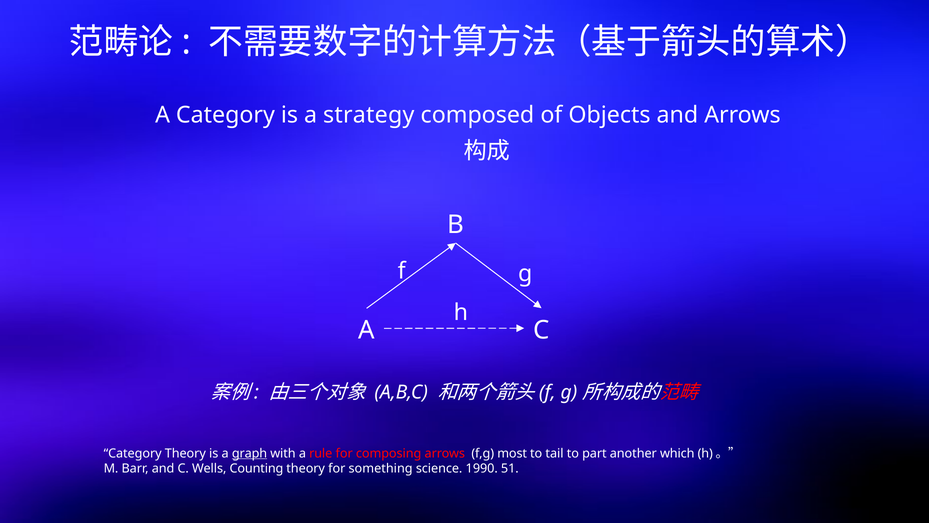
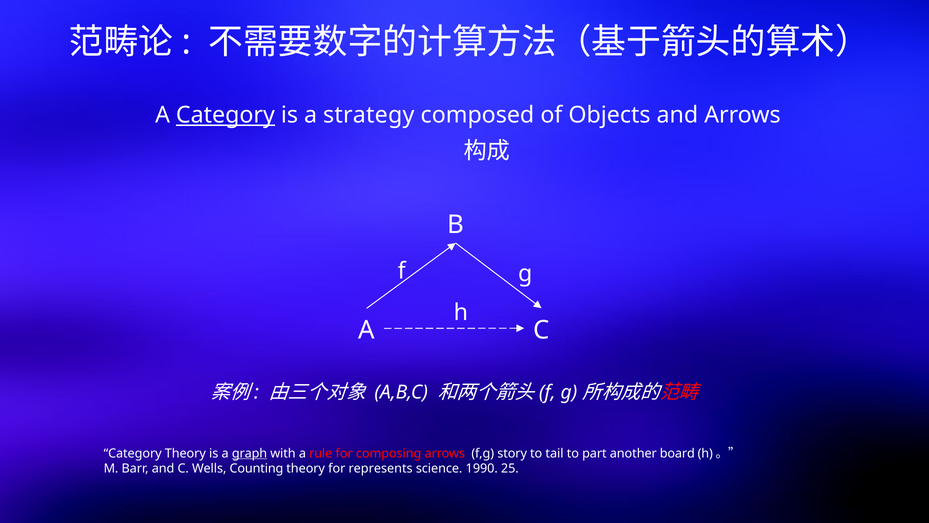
Category underline: none -> present (225, 115)
most: most -> story (512, 453)
which: which -> board (677, 453)
something: something -> represents (381, 468)
51: 51 -> 25 (510, 468)
